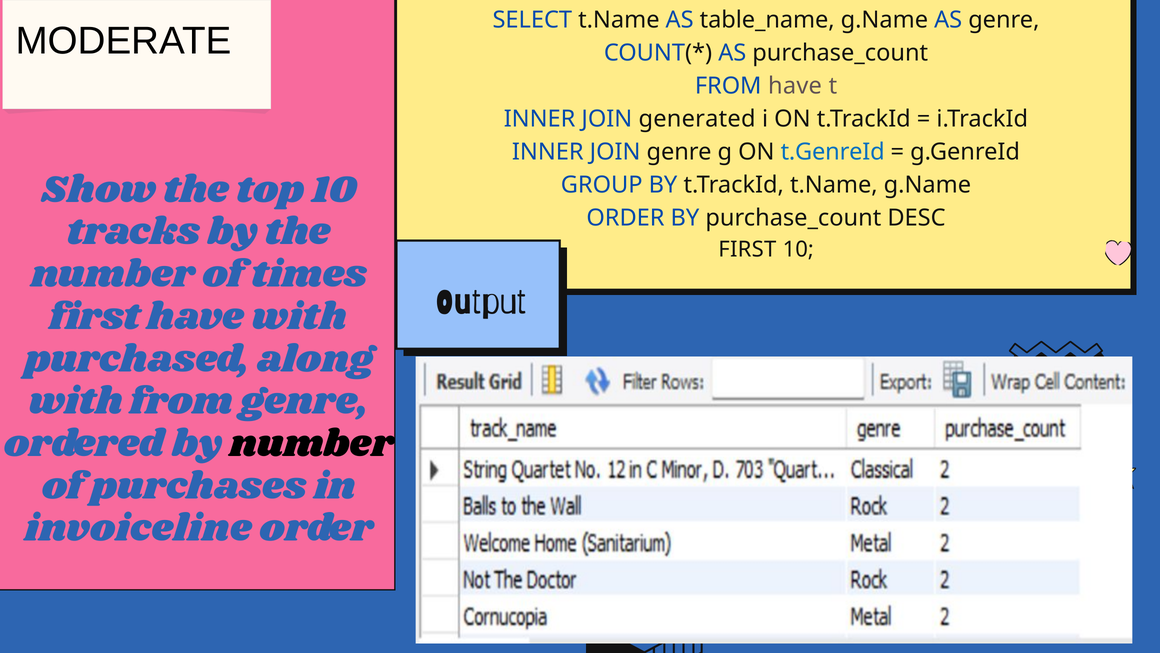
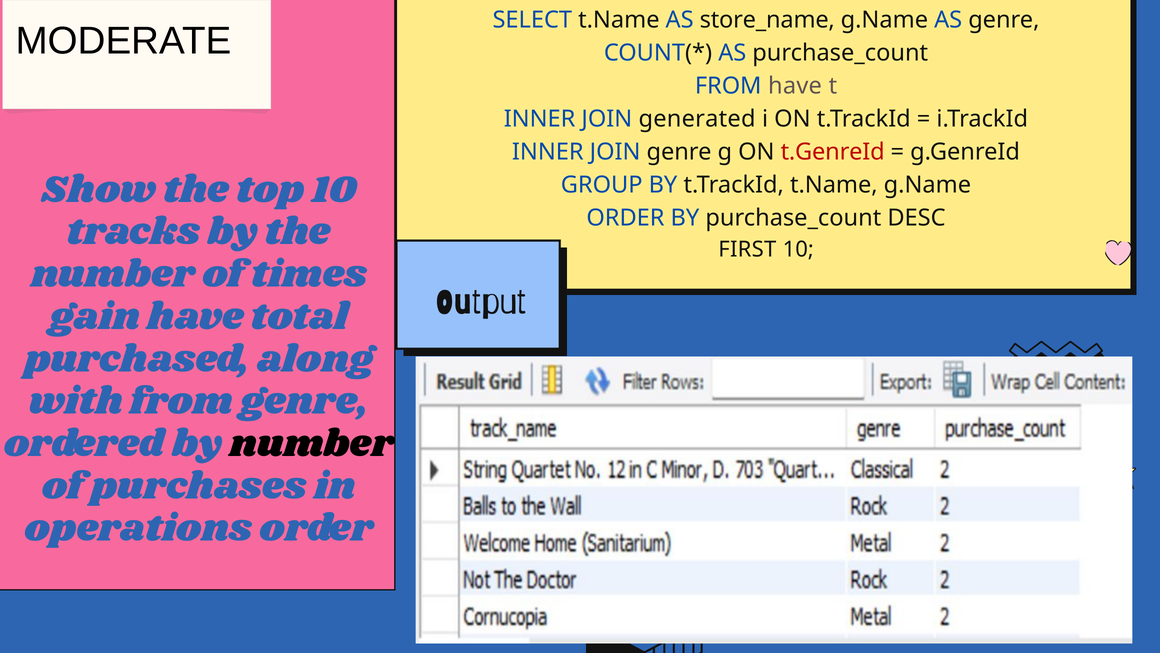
table_name: table_name -> store_name (767, 20)
t.GenreId colour: blue -> red (833, 152)
first: first -> gain (95, 316)
have with: with -> total (300, 316)
invoiceline: invoiceline -> operations (138, 528)
